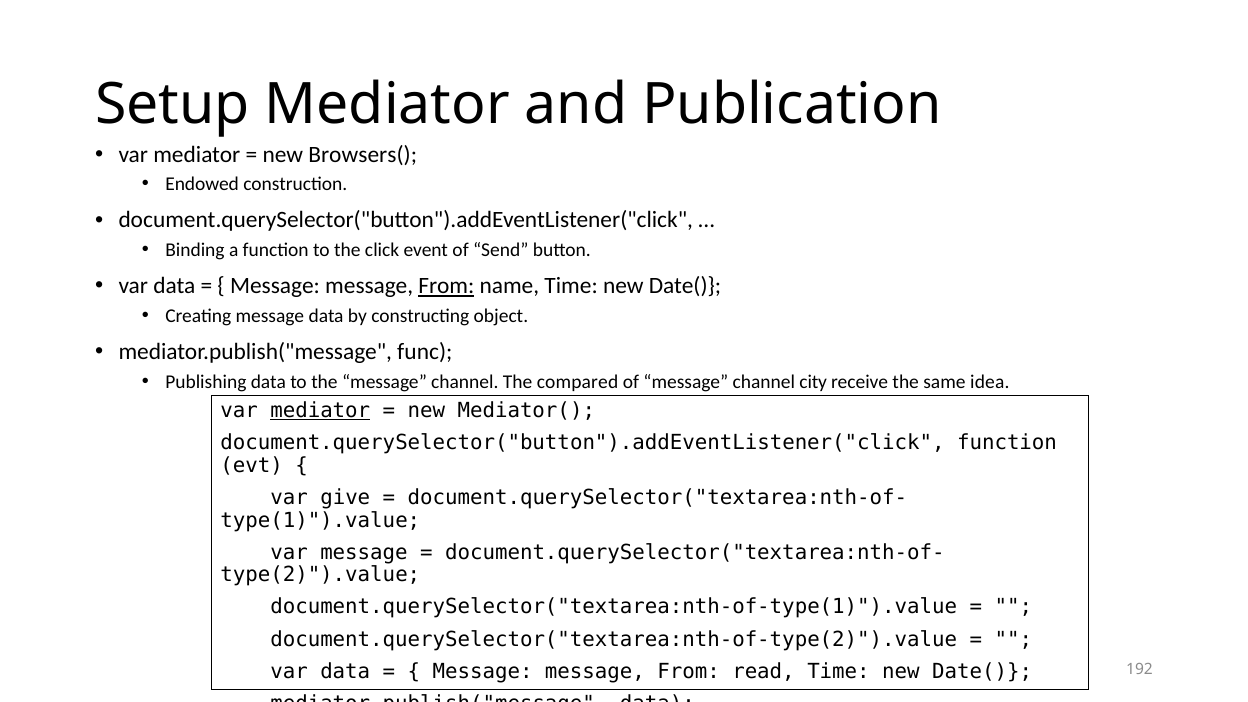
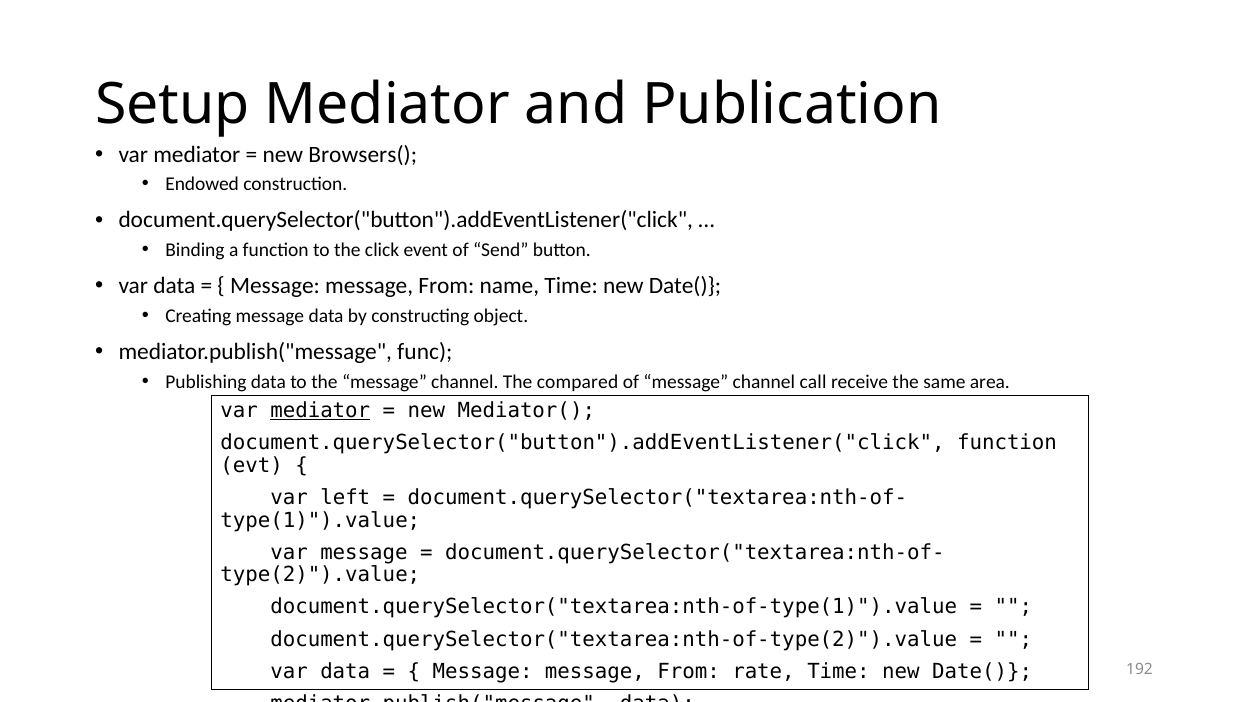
From underline: present -> none (446, 286)
city: city -> call (813, 382)
idea: idea -> area (990, 382)
give: give -> left (345, 498)
read: read -> rate (763, 671)
